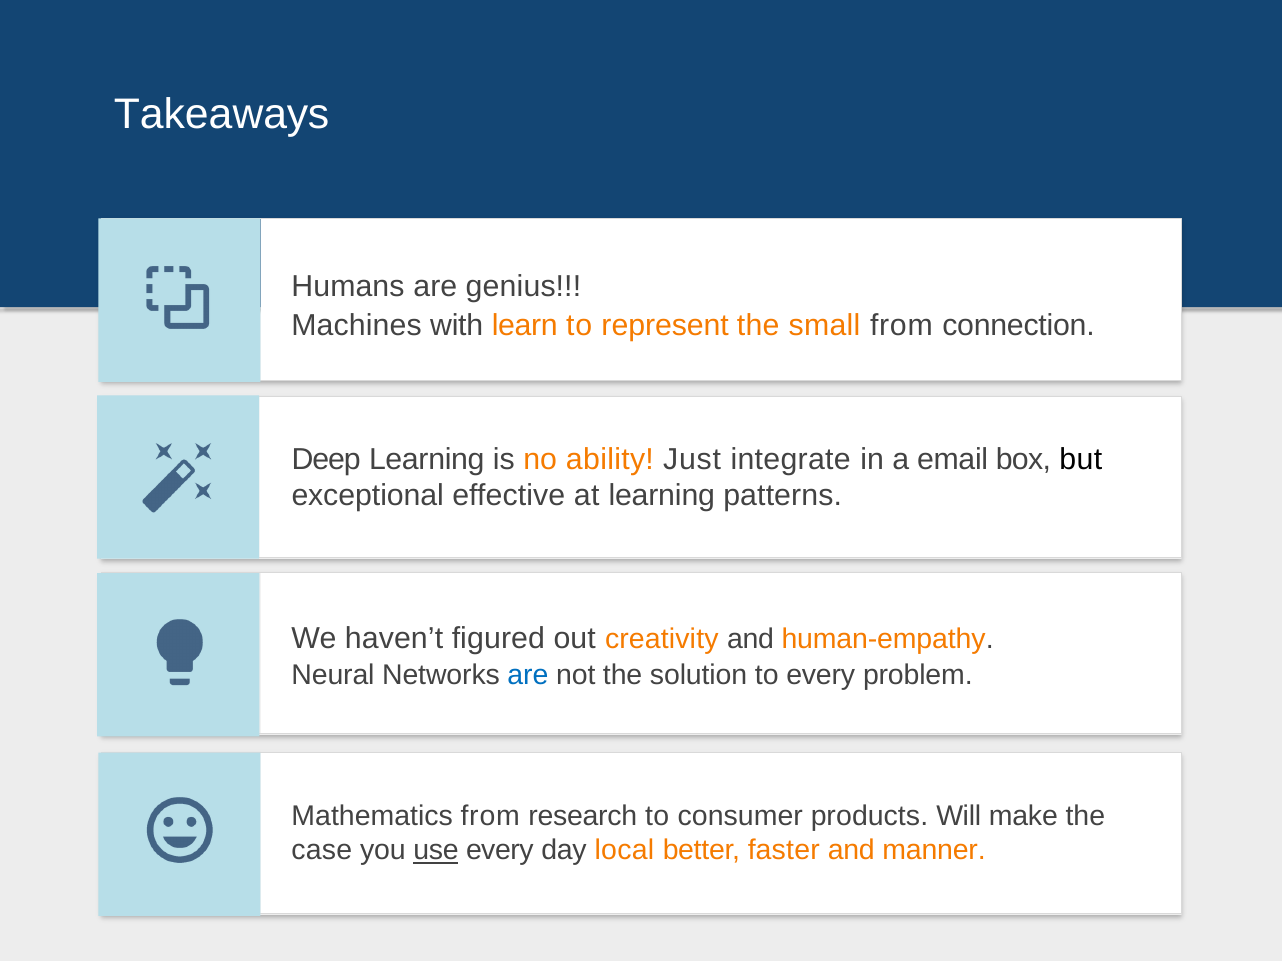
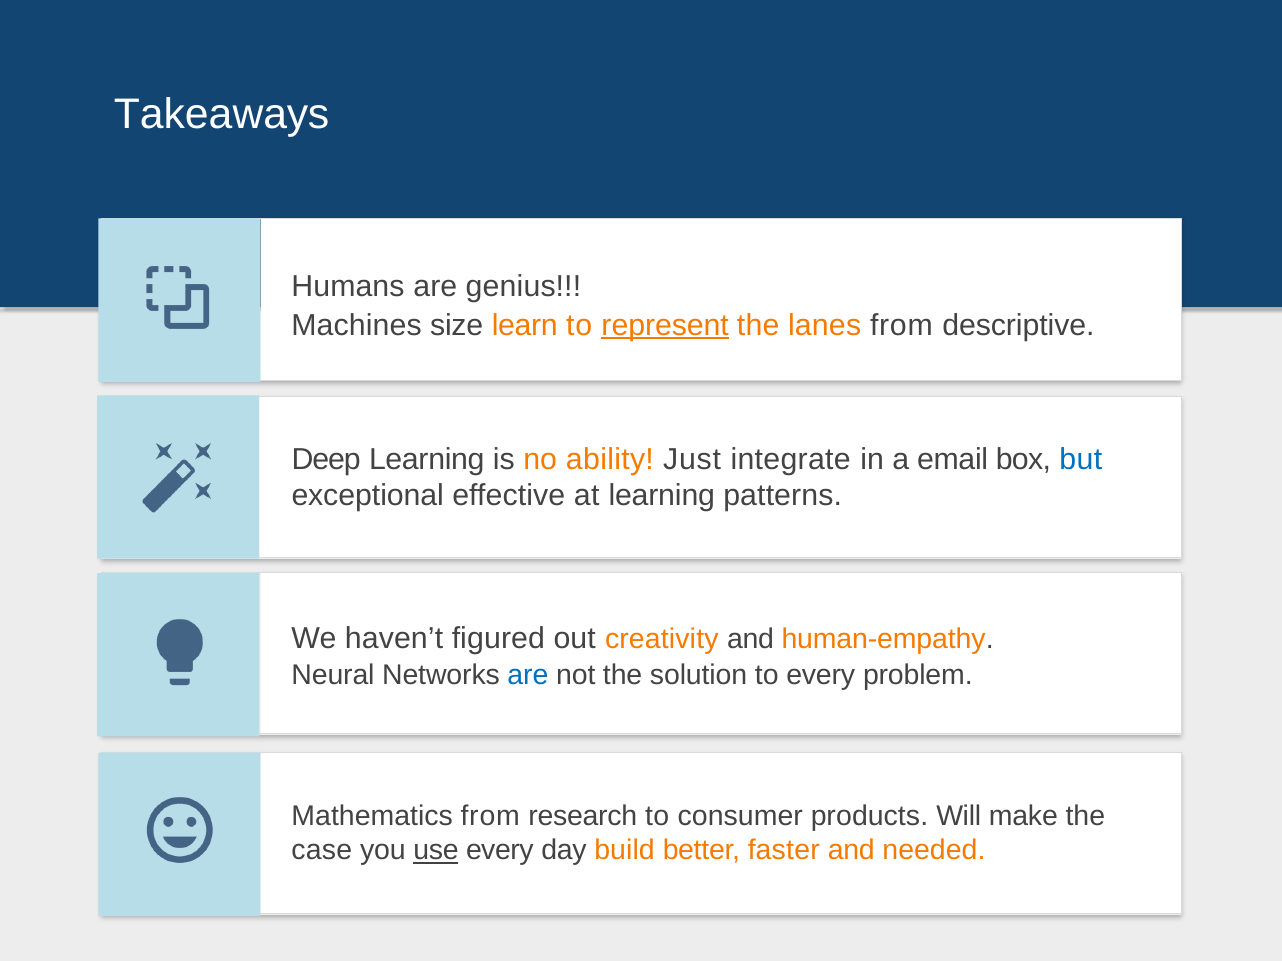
with: with -> size (457, 325)
represent underline: none -> present (665, 325)
small: small -> lanes (825, 325)
connection: connection -> descriptive (1018, 325)
but colour: black -> blue (1081, 459)
local: local -> build (625, 851)
manner: manner -> needed (934, 851)
